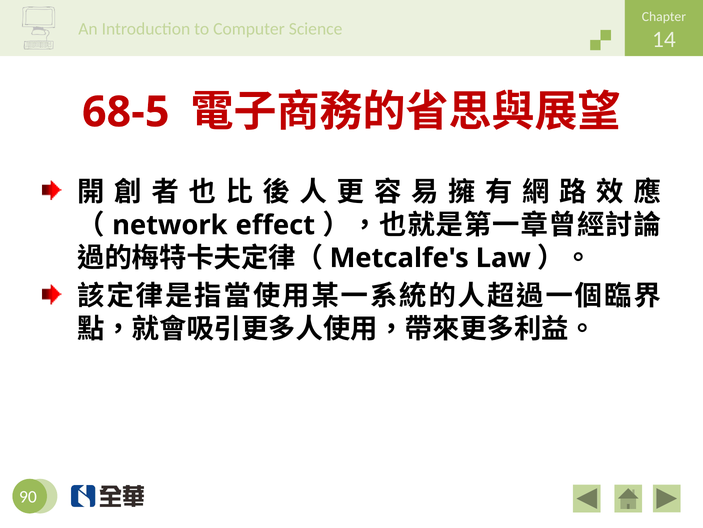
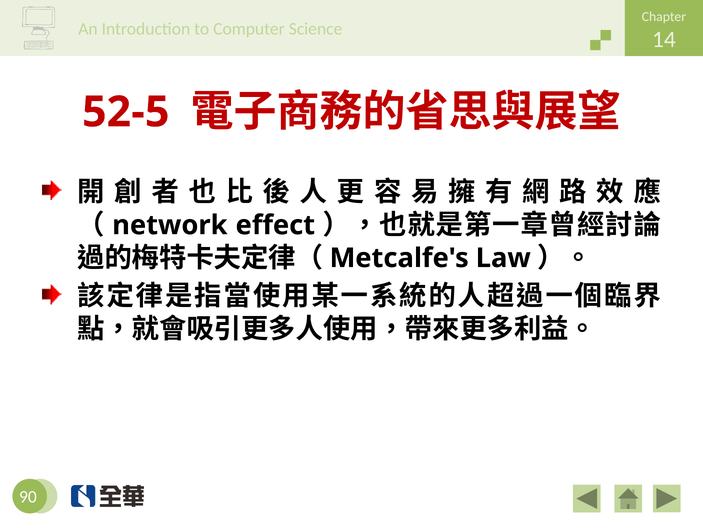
68-5: 68-5 -> 52-5 (126, 112)
